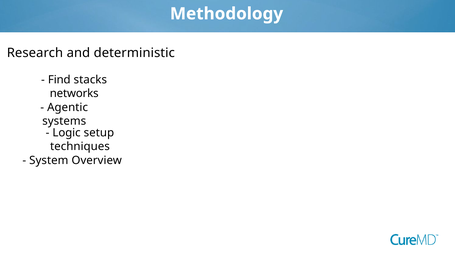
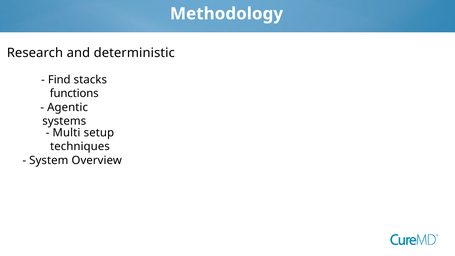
networks: networks -> functions (74, 93)
Logic: Logic -> Multi (66, 133)
